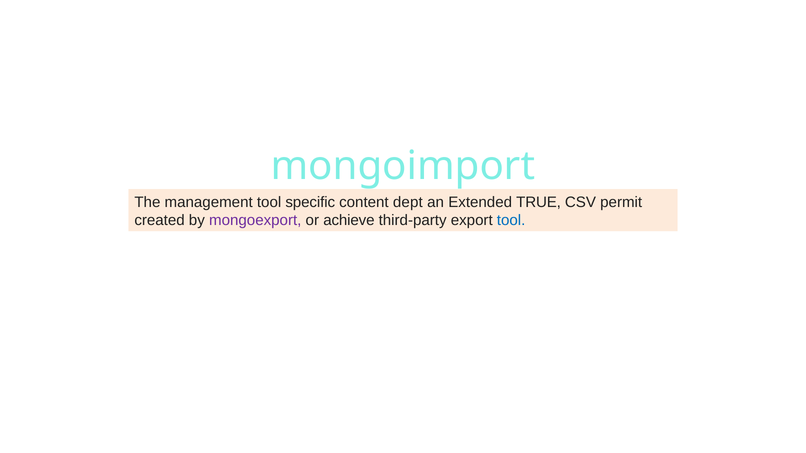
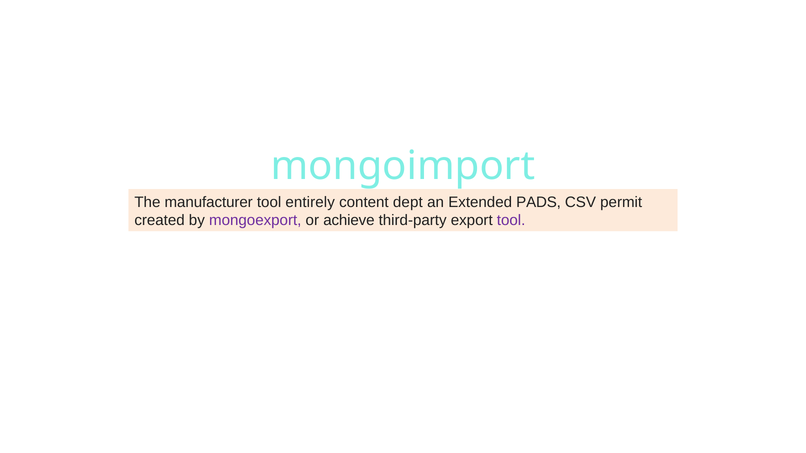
management: management -> manufacturer (209, 202)
specific: specific -> entirely (310, 202)
TRUE: TRUE -> PADS (539, 202)
tool colour: blue -> purple (511, 220)
